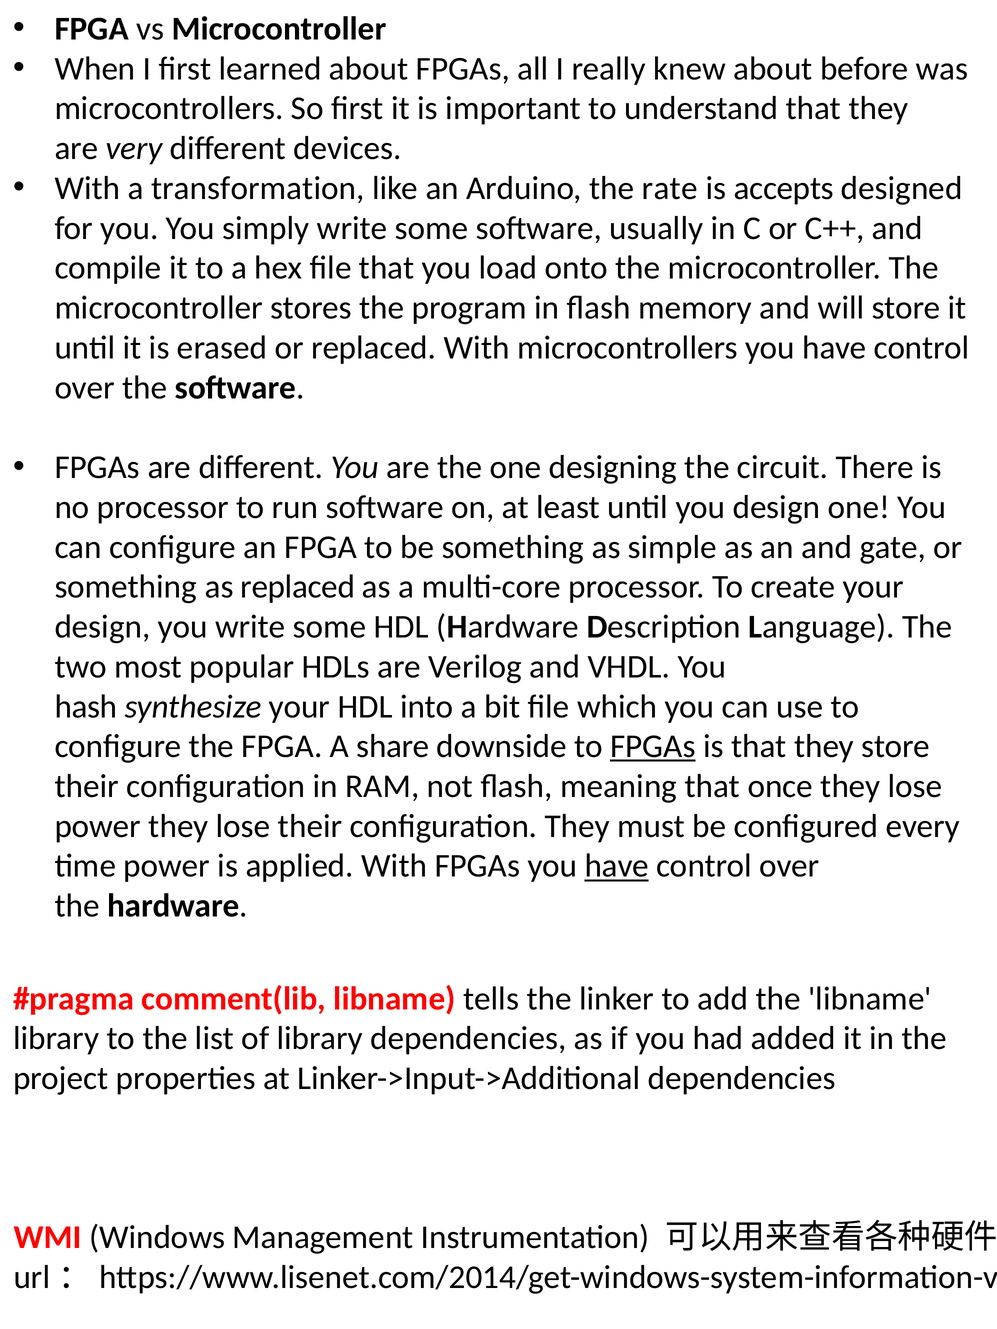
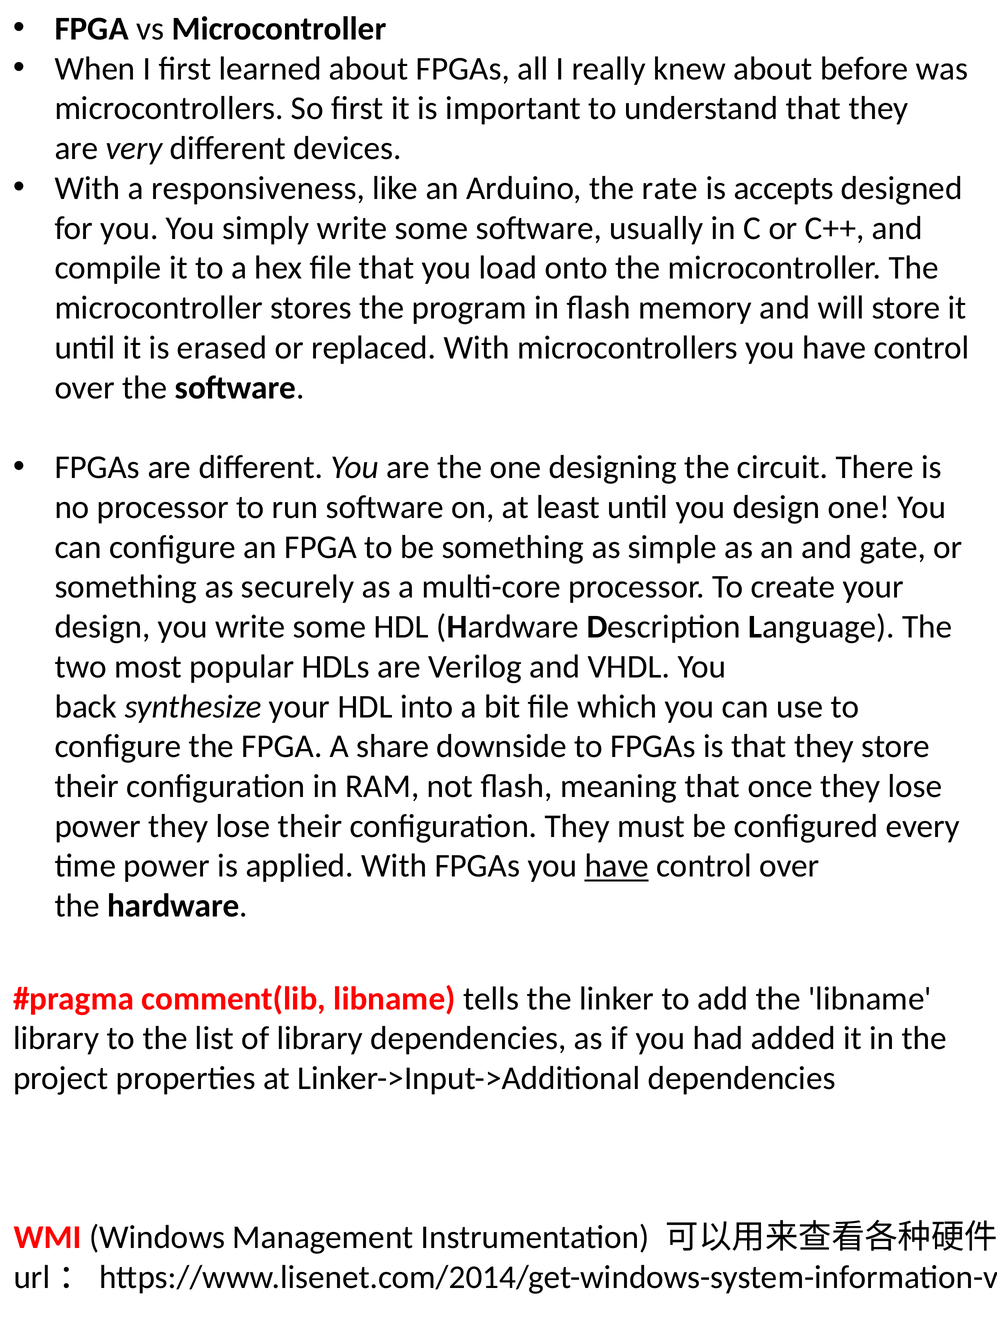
transformation: transformation -> responsiveness (258, 188)
as replaced: replaced -> securely (297, 587)
hash: hash -> back (86, 707)
FPGAs underline: present -> none (653, 747)
